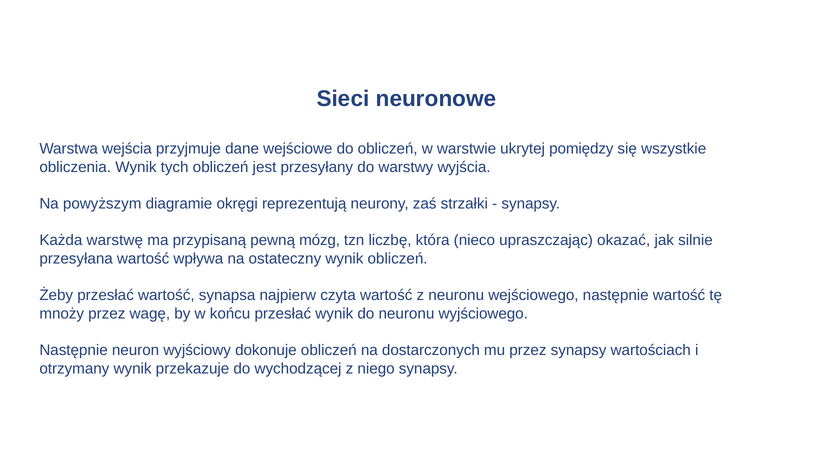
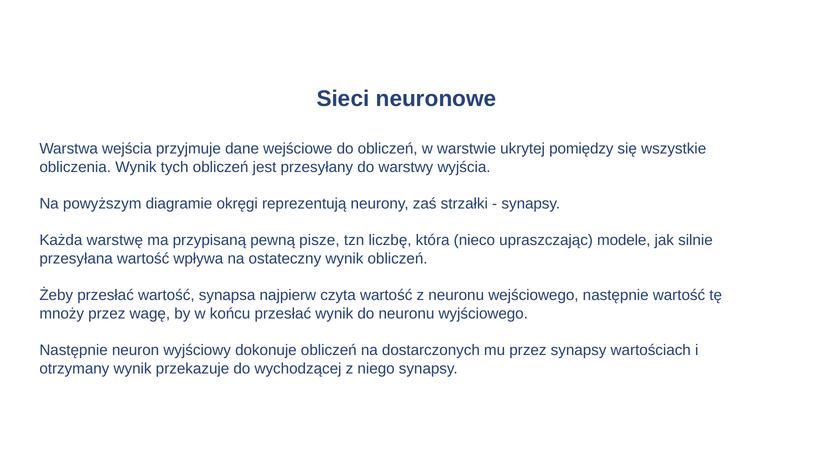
mózg: mózg -> pisze (319, 240)
okazać: okazać -> modele (624, 240)
